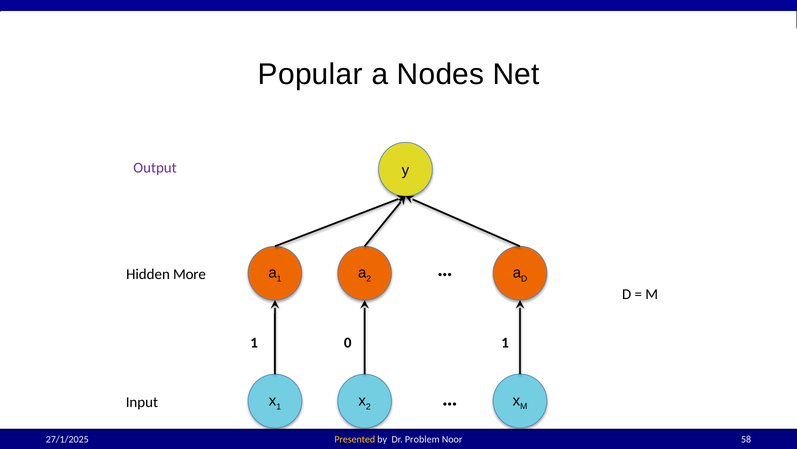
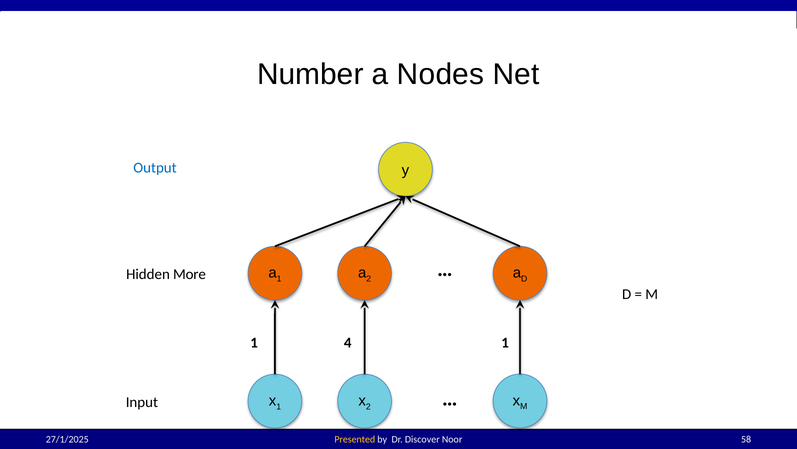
Popular: Popular -> Number (310, 74)
Output colour: purple -> blue (155, 167)
0: 0 -> 4 (348, 342)
Problem: Problem -> Discover (422, 439)
